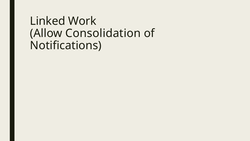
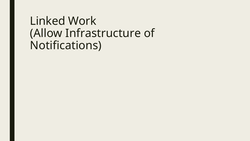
Consolidation: Consolidation -> Infrastructure (103, 33)
